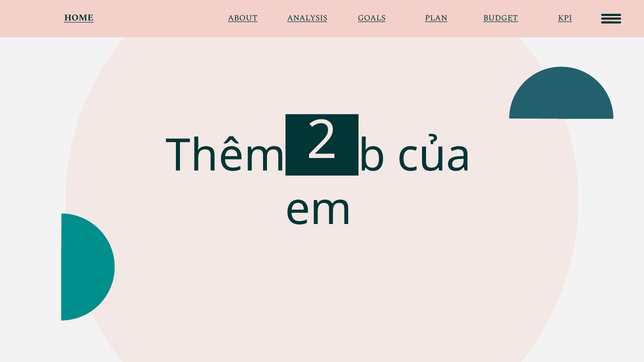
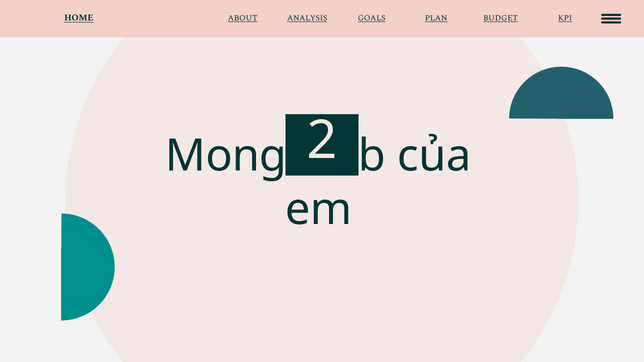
Thêm: Thêm -> Mong (226, 156)
